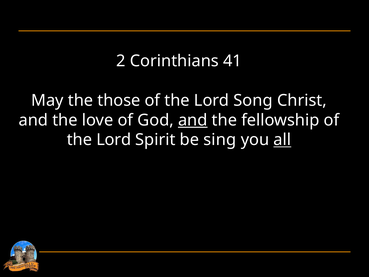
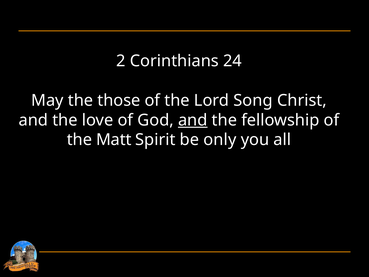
41: 41 -> 24 (232, 61)
Lord: Lord -> Matt (114, 140)
sing: sing -> only (220, 140)
all underline: present -> none (282, 140)
